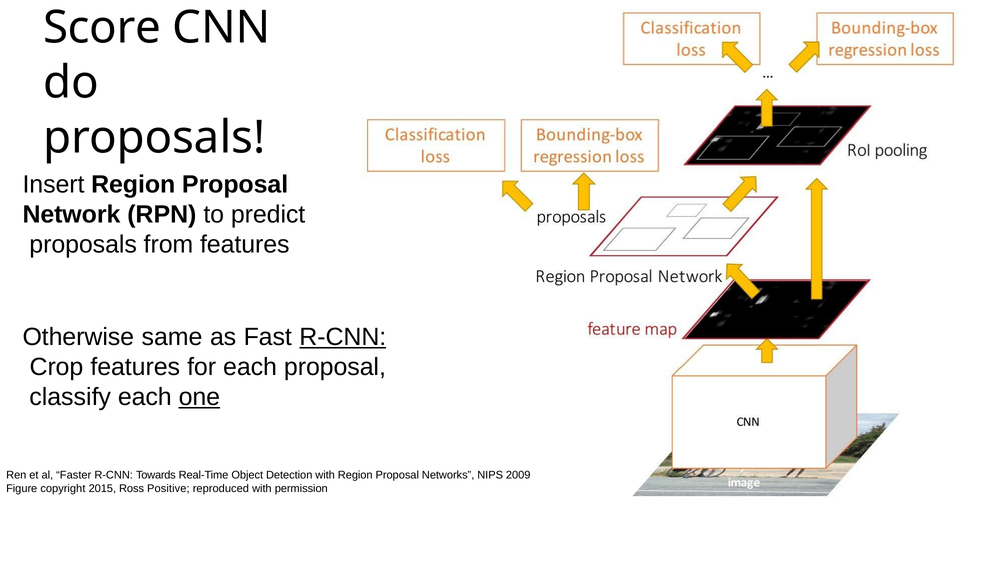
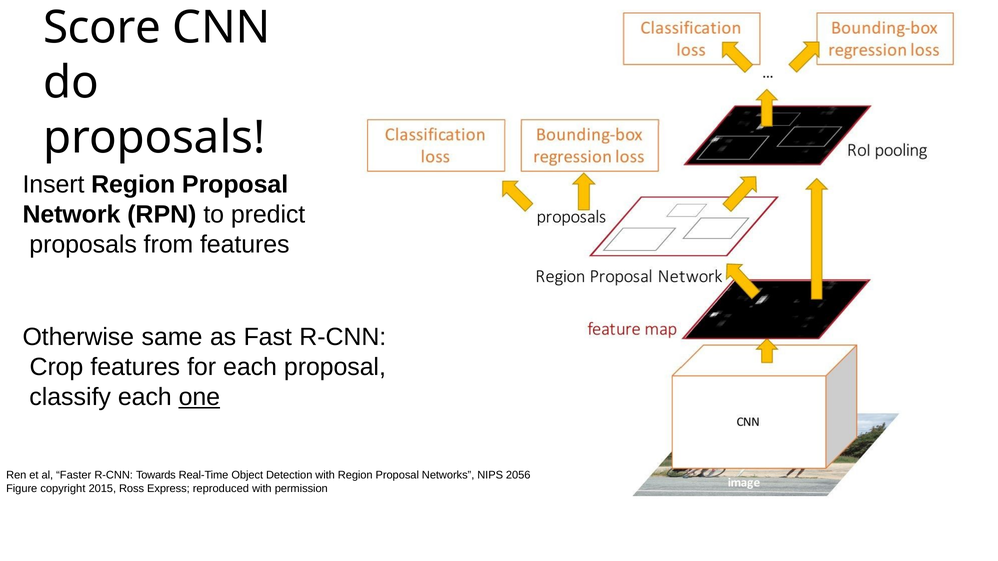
R-CNN underline: present -> none (343, 337)
2009: 2009 -> 2056 (518, 476)
Positive: Positive -> Express (168, 489)
